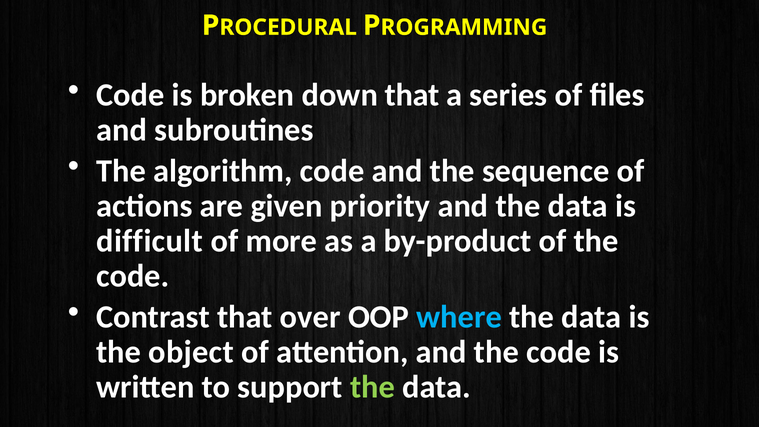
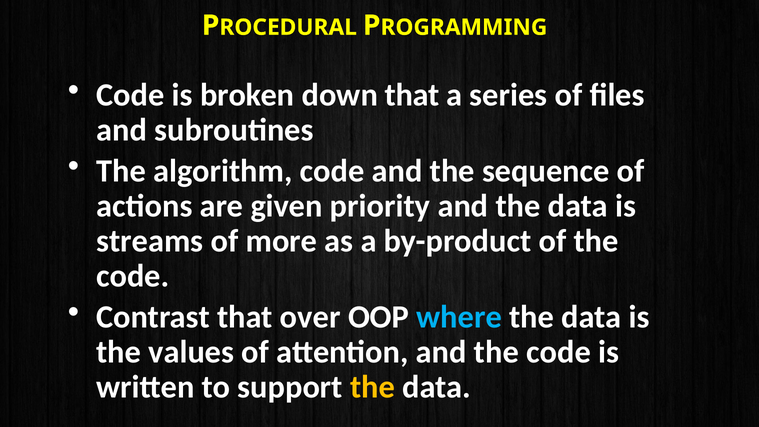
difficult: difficult -> streams (150, 241)
object: object -> values (191, 352)
the colour: light green -> yellow (372, 387)
